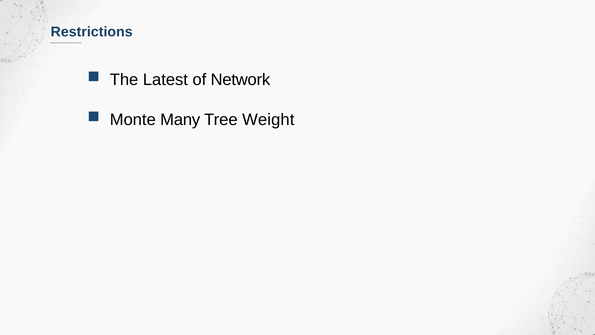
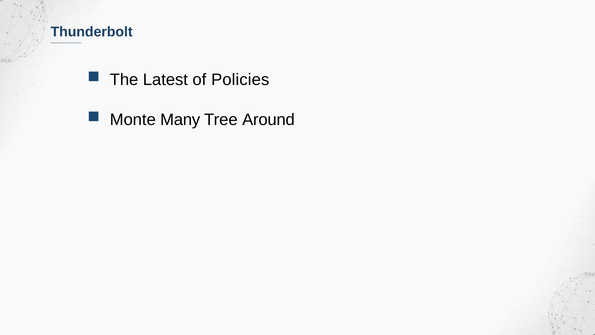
Restrictions: Restrictions -> Thunderbolt (92, 32)
Network: Network -> Policies (240, 80)
Weight: Weight -> Around (268, 119)
